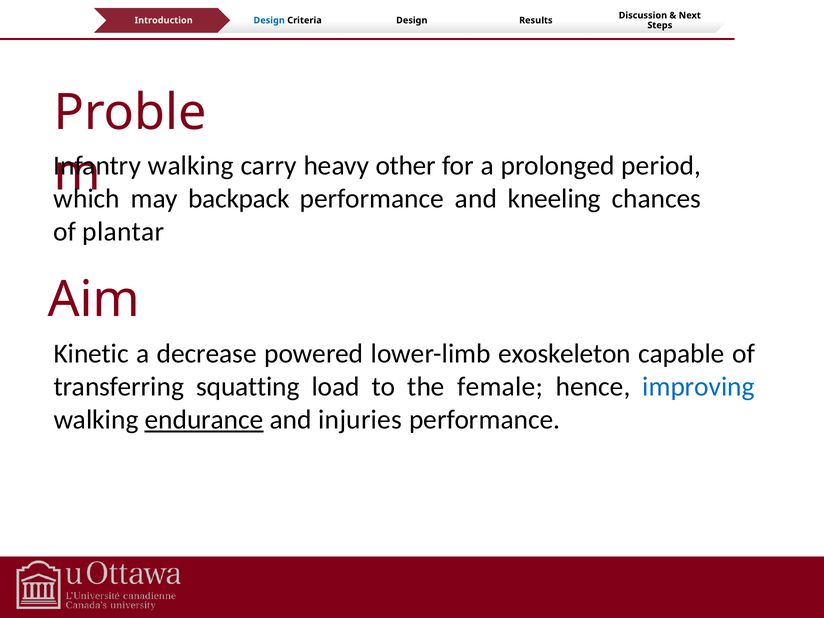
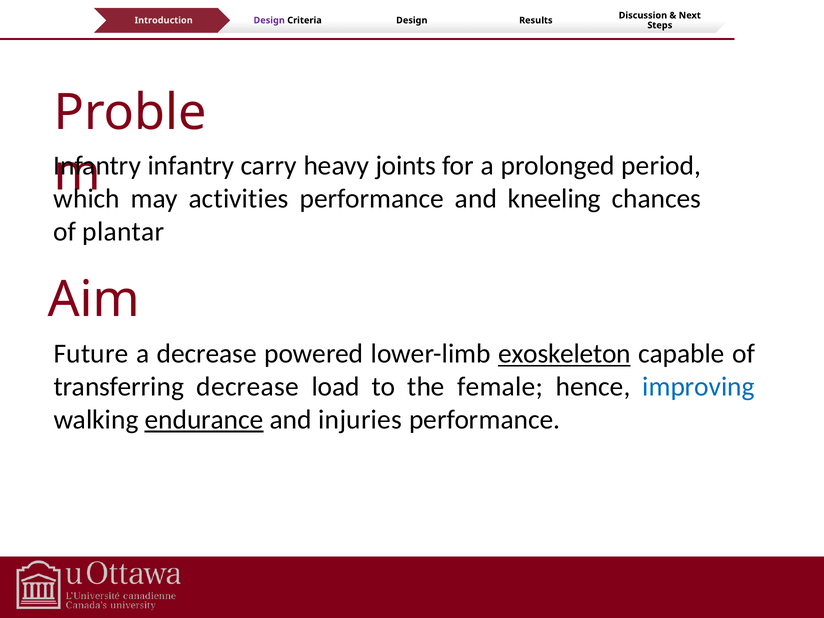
Design colour: blue -> purple (269, 20)
walking: walking -> infantry (191, 166)
other: other -> joints (406, 166)
backpack: backpack -> activities (239, 199)
Kinetic: Kinetic -> Future (91, 354)
exoskeleton underline: none -> present (565, 354)
transferring squatting: squatting -> decrease (248, 387)
